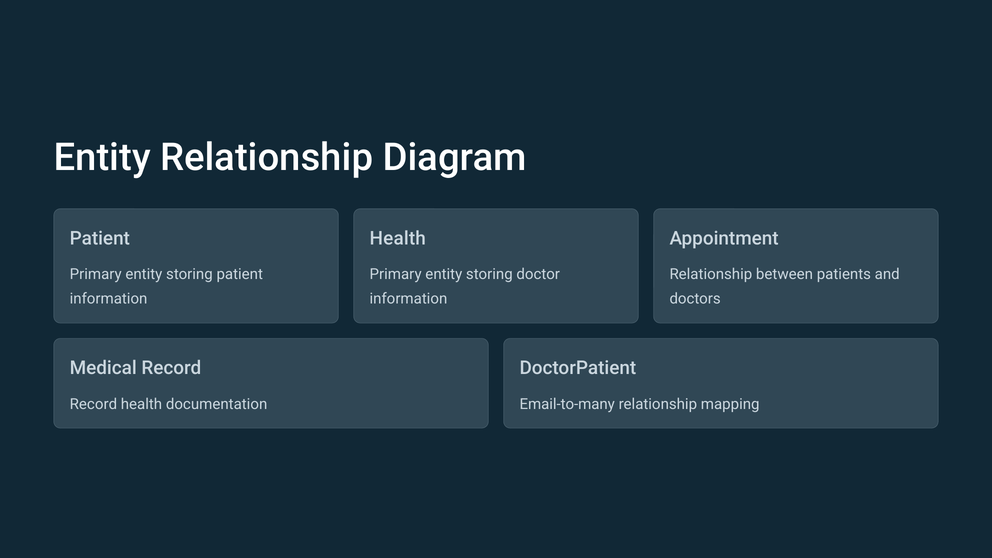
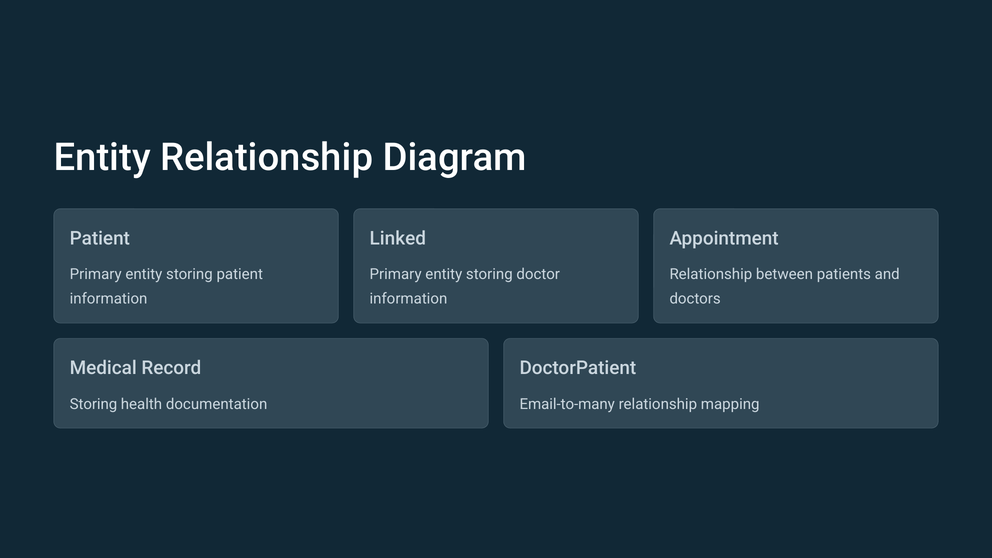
Health: Health -> Linked (398, 238)
Record: Record -> Storing (93, 404)
